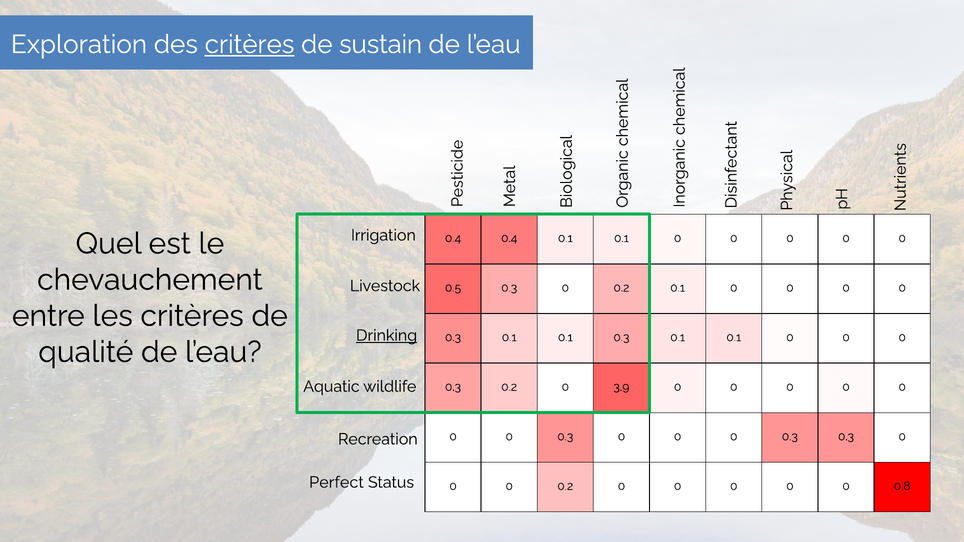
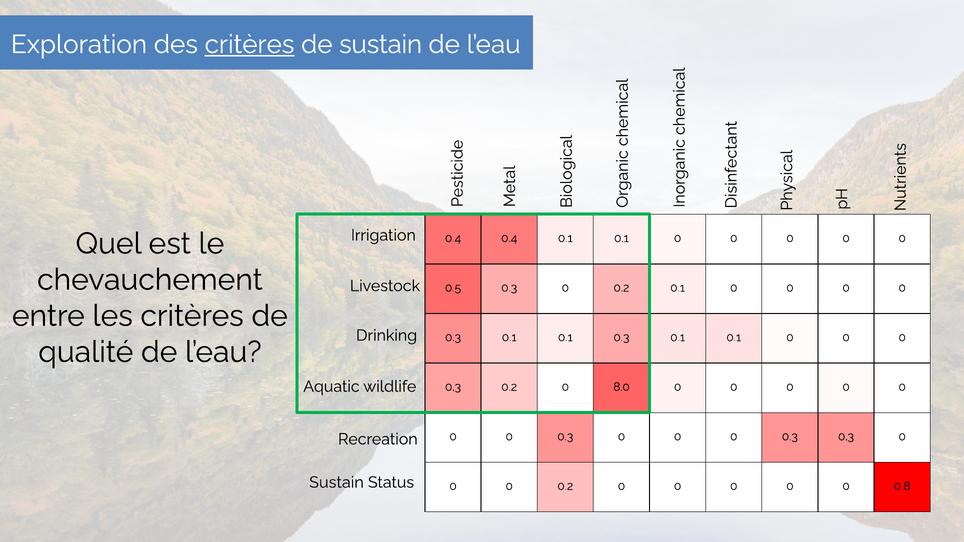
Drinking underline: present -> none (387, 336)
3.9: 3.9 -> 8.0 (621, 387)
Perfect: Perfect -> Sustain (336, 483)
